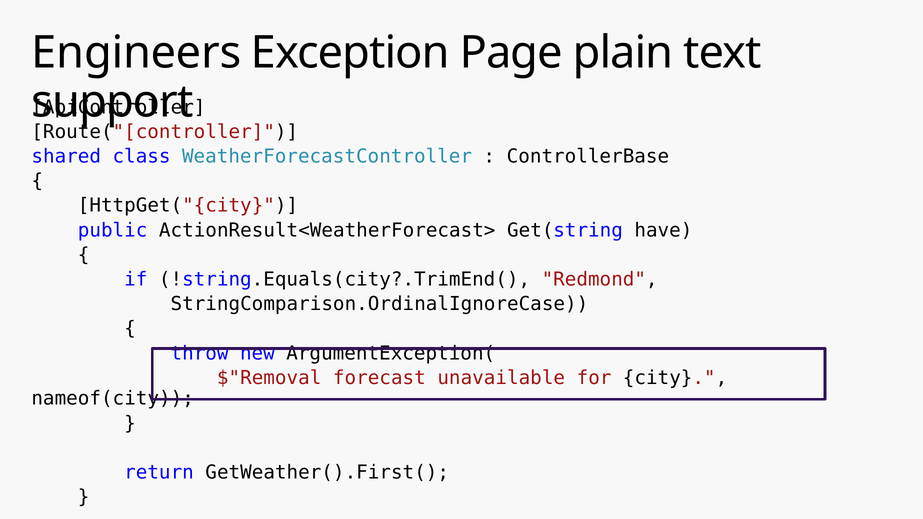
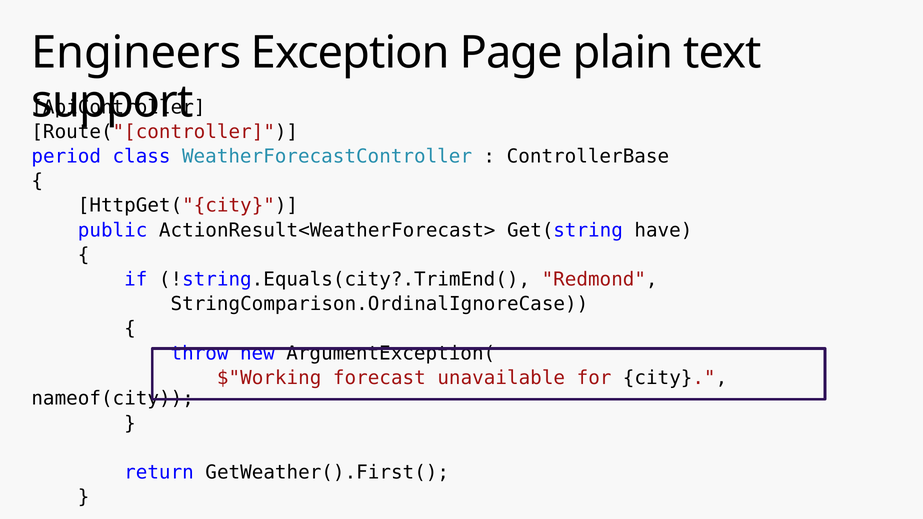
shared: shared -> period (66, 156)
$"Removal: $"Removal -> $"Working (269, 378)
